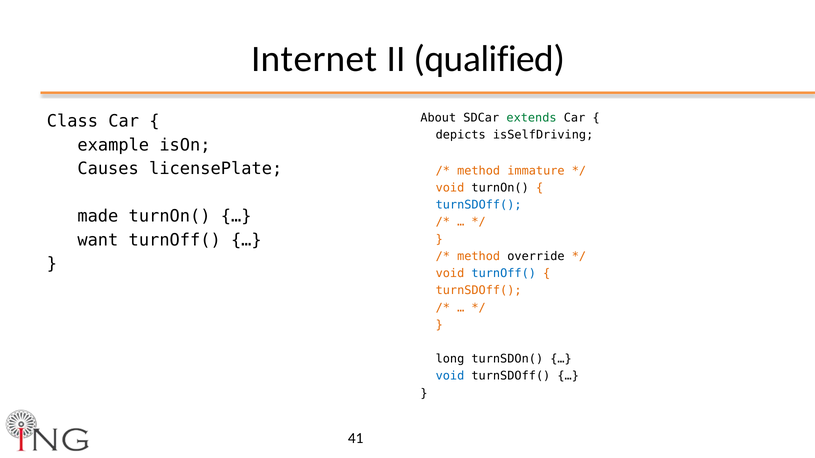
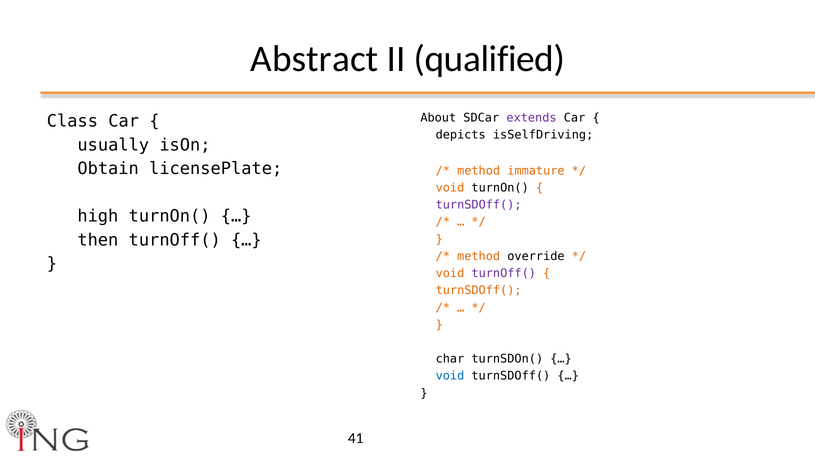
Internet: Internet -> Abstract (314, 59)
extends colour: green -> purple (532, 118)
example: example -> usually (113, 145)
Causes: Causes -> Obtain (108, 169)
turnSDOff( colour: blue -> purple (479, 205)
made: made -> high (98, 217)
want: want -> then (98, 240)
turnOff( colour: blue -> purple (504, 274)
long: long -> char (450, 359)
